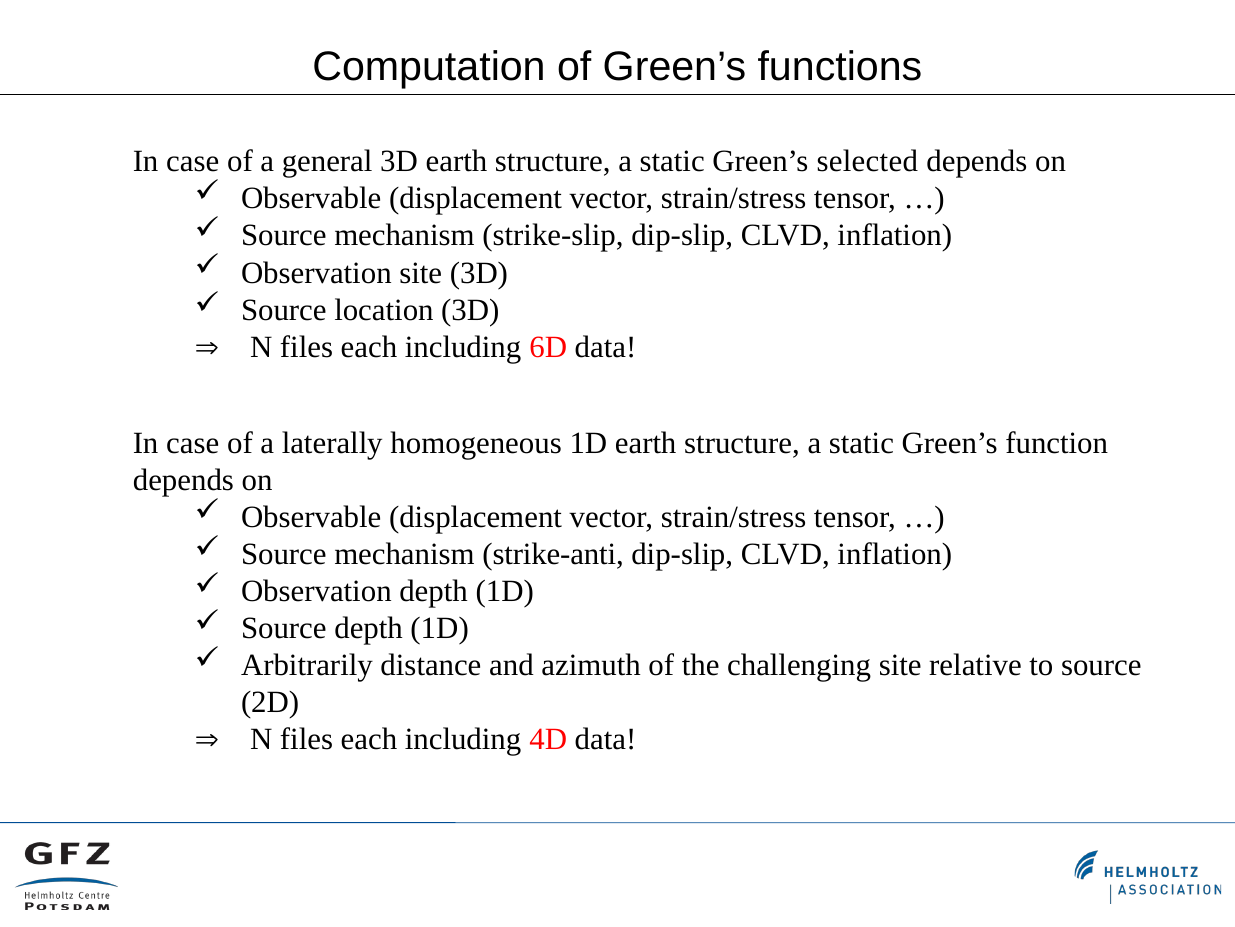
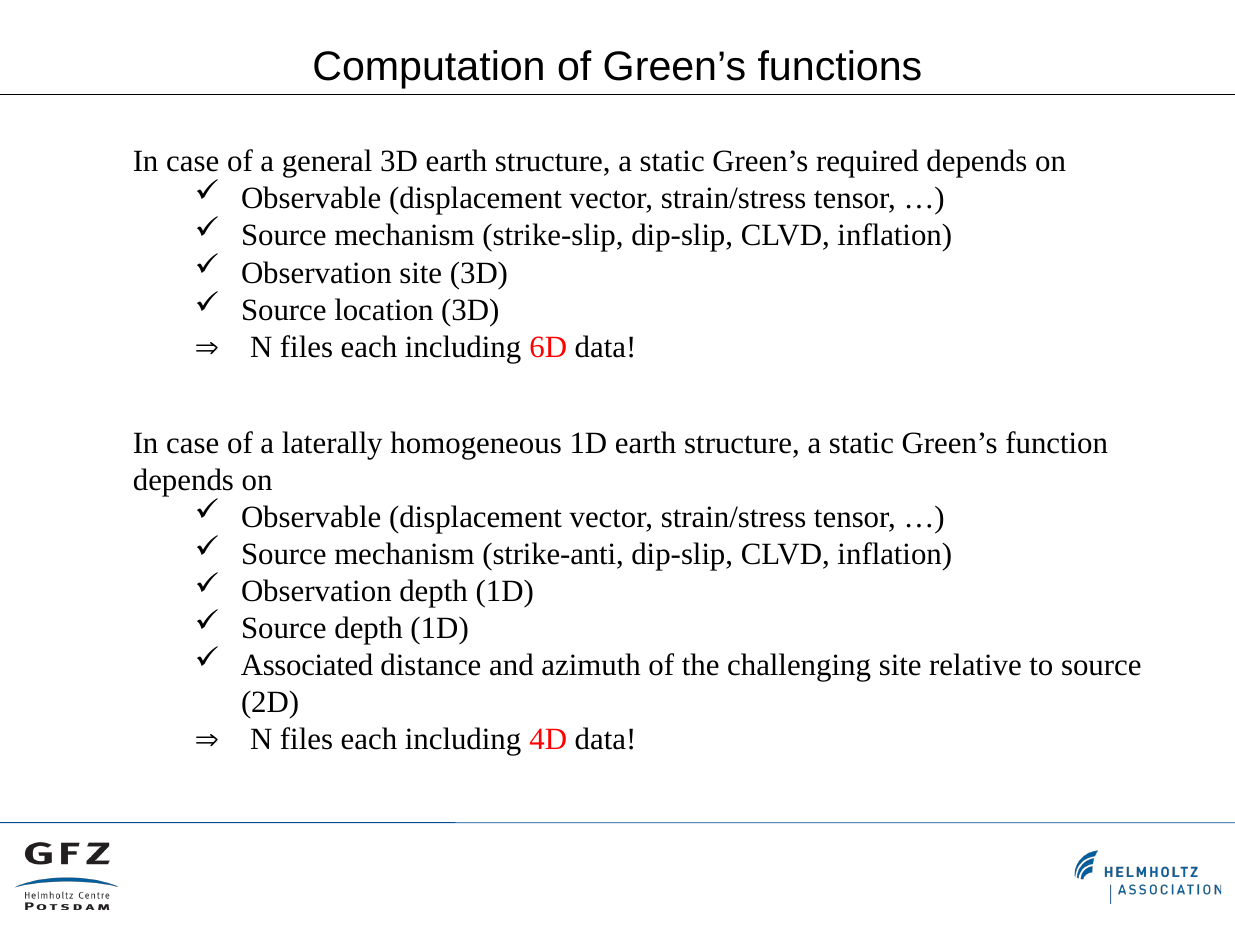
selected: selected -> required (867, 161)
Arbitrarily: Arbitrarily -> Associated (307, 665)
